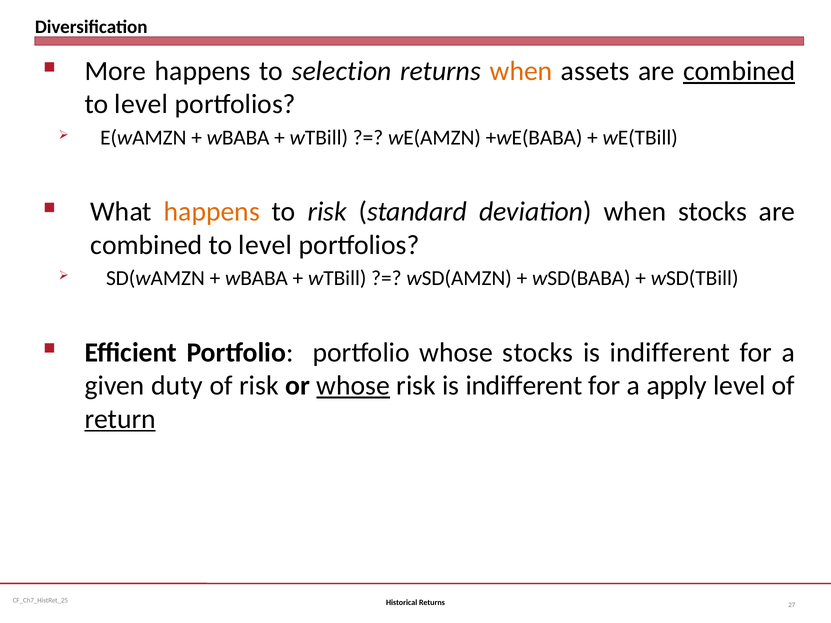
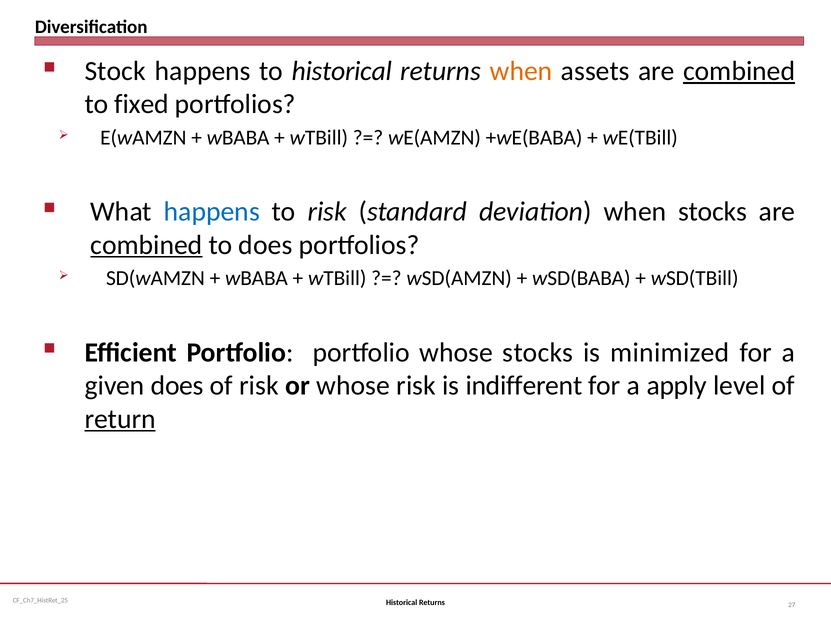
More: More -> Stock (115, 71)
to selection: selection -> historical (342, 71)
level: level -> fixed (142, 104)
happens colour: orange -> blue (212, 212)
combined underline: none -> present (146, 245)
level: level -> does (265, 245)
indifferent: indifferent -> minimized (670, 353)
given duty: duty -> does (177, 386)
whose underline: present -> none (353, 386)
